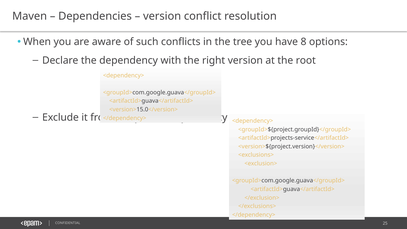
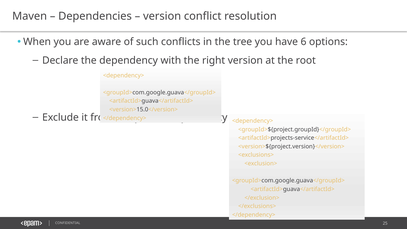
8: 8 -> 6 (304, 42)
